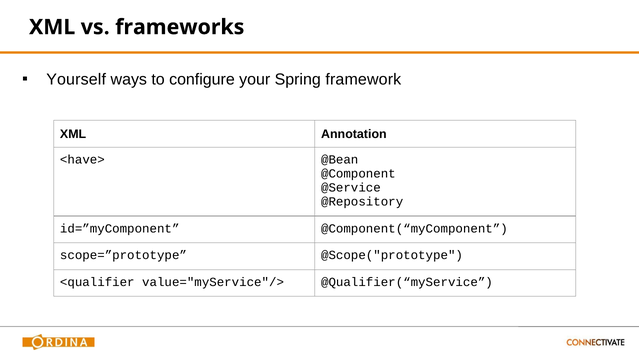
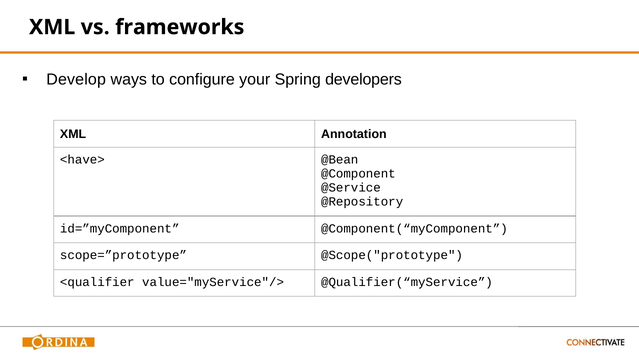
Yourself: Yourself -> Develop (76, 79)
framework: framework -> developers (363, 79)
